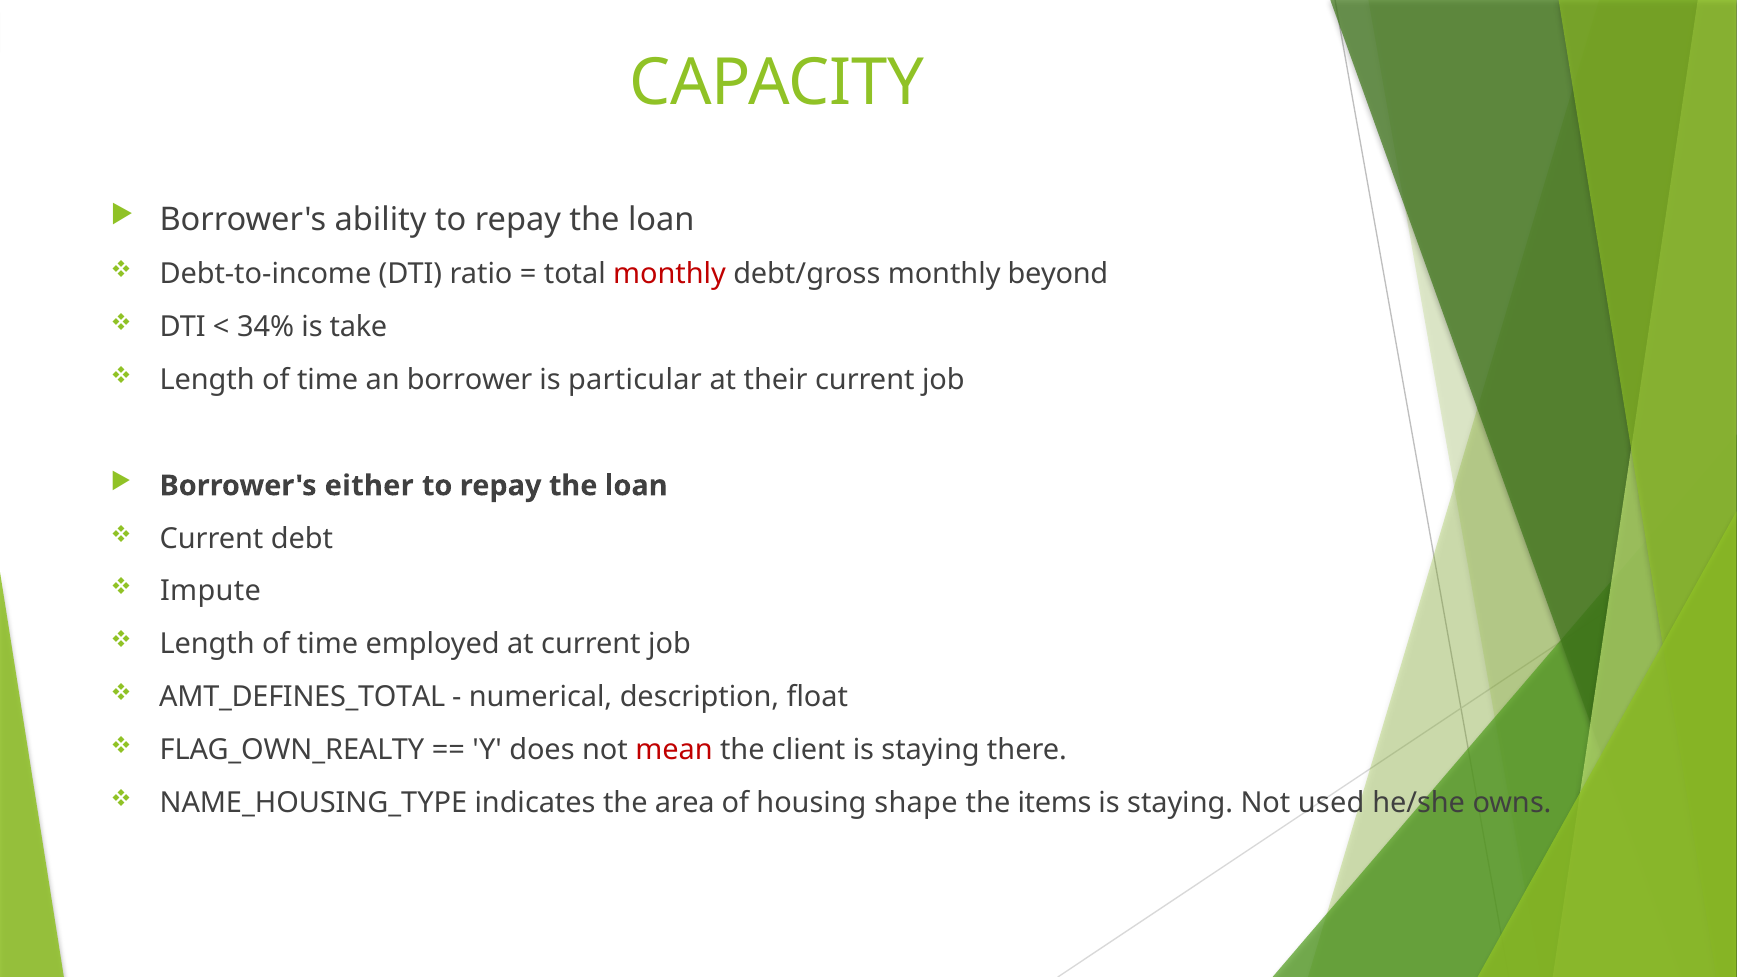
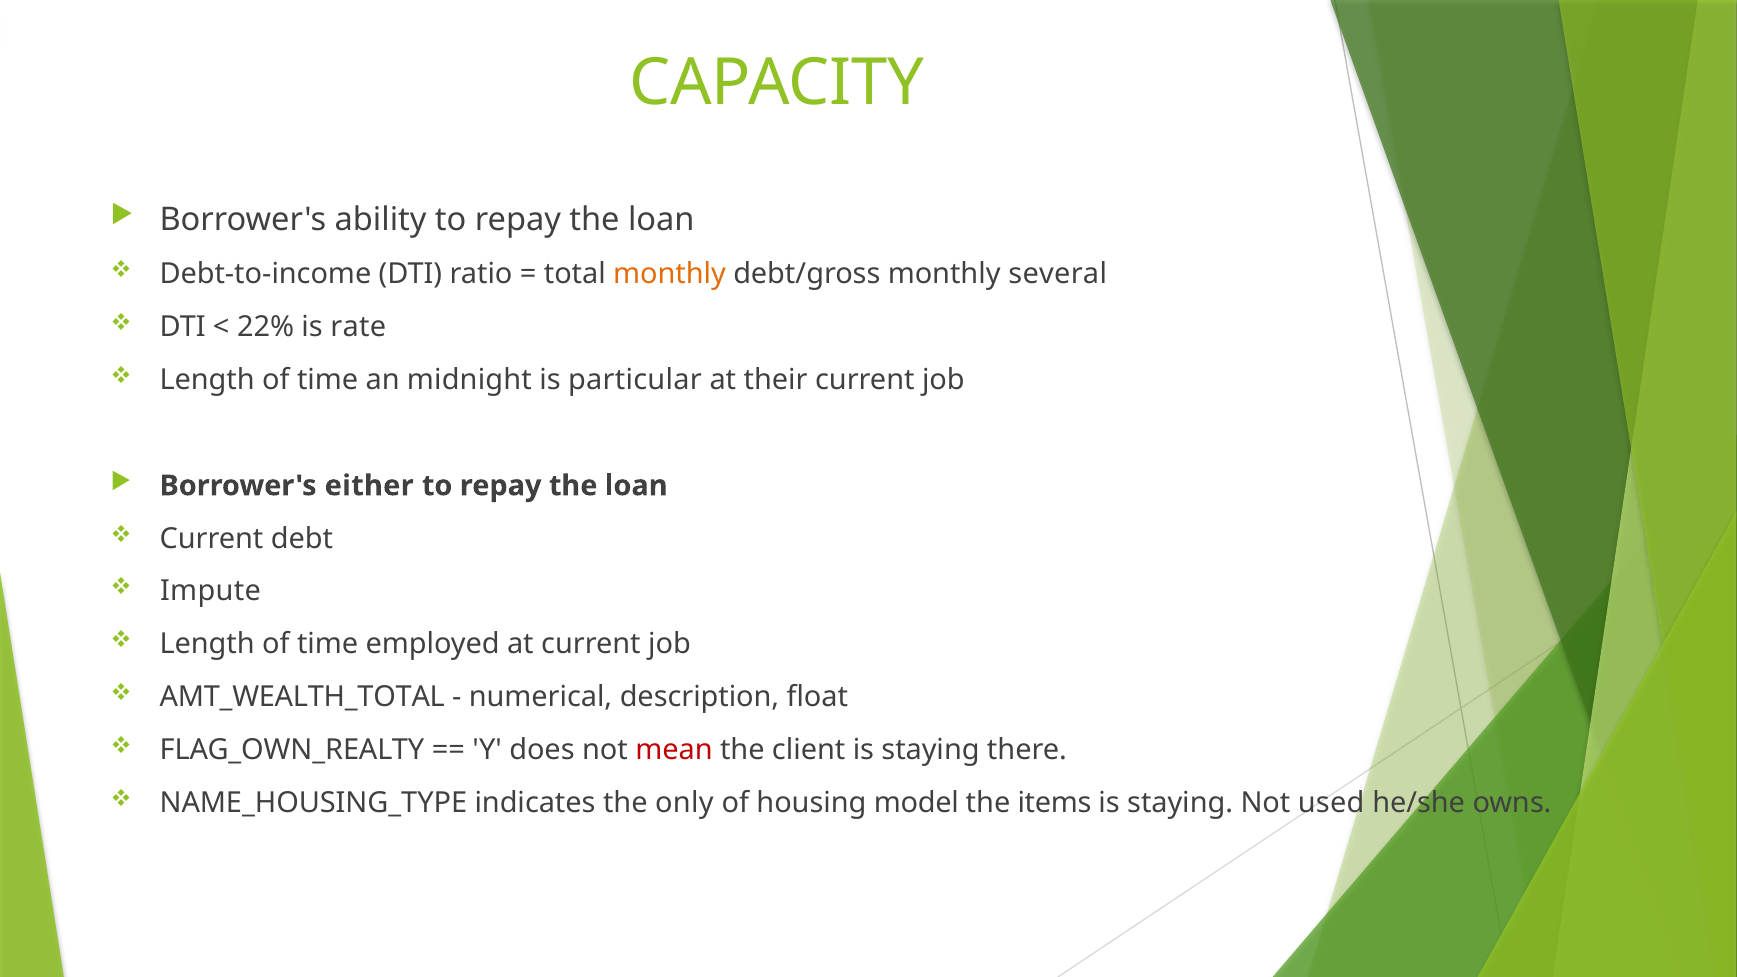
monthly colour: red -> orange (670, 274)
beyond: beyond -> several (1058, 274)
34%: 34% -> 22% (266, 327)
take: take -> rate (358, 327)
borrower: borrower -> midnight (469, 380)
AMT_DEFINES_TOTAL: AMT_DEFINES_TOTAL -> AMT_WEALTH_TOTAL (302, 697)
area: area -> only (684, 803)
shape: shape -> model (916, 803)
